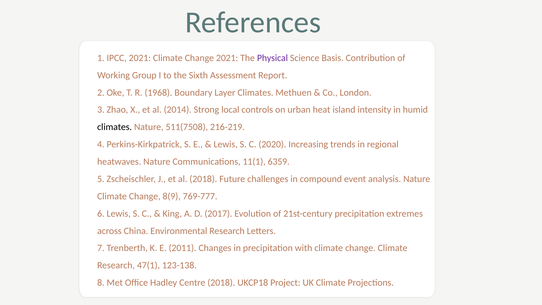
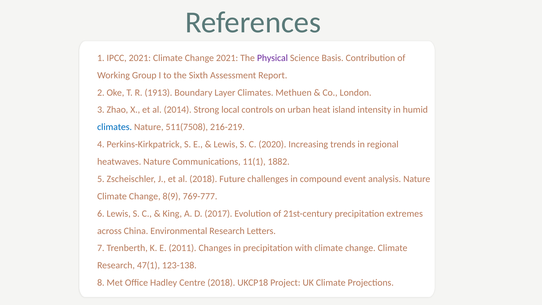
1968: 1968 -> 1913 (158, 92)
climates colour: black -> blue (115, 127)
6359: 6359 -> 1882 (279, 162)
